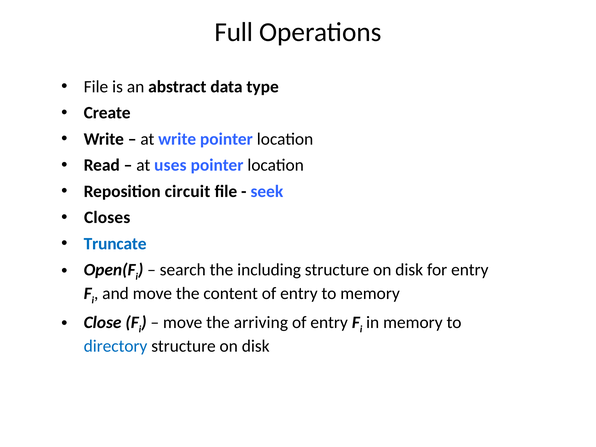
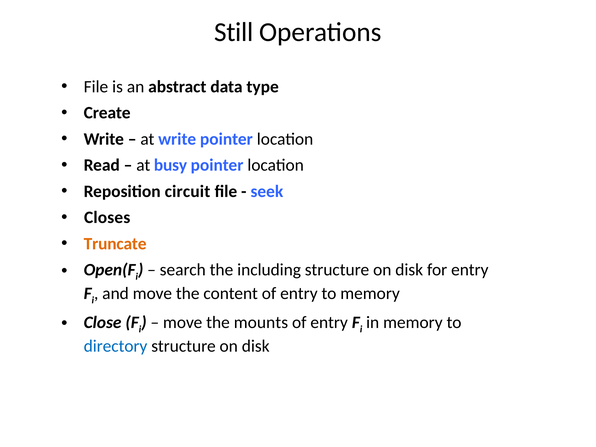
Full: Full -> Still (234, 32)
uses: uses -> busy (170, 165)
Truncate colour: blue -> orange (115, 244)
arriving: arriving -> mounts (261, 322)
